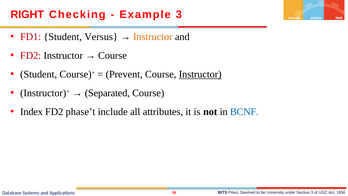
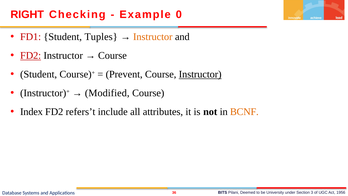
Example 3: 3 -> 0 (179, 14)
Versus: Versus -> Tuples (101, 37)
FD2 underline: none -> present (31, 56)
Separated: Separated -> Modified (107, 93)
phase’t: phase’t -> refers’t (81, 112)
BCNF colour: blue -> orange (244, 112)
